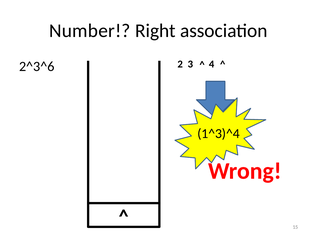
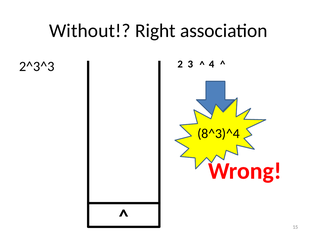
Number: Number -> Without (90, 31)
2^3^6: 2^3^6 -> 2^3^3 (37, 67)
1^3)^4: 1^3)^4 -> 8^3)^4 (219, 133)
